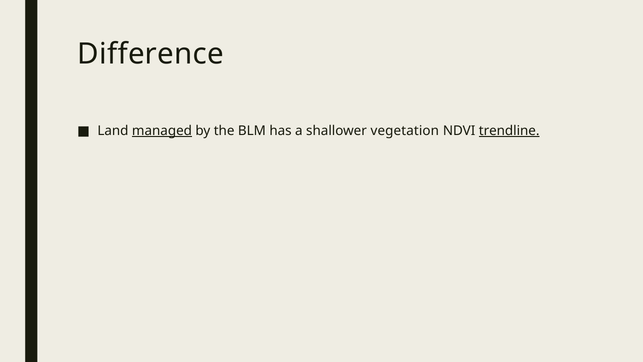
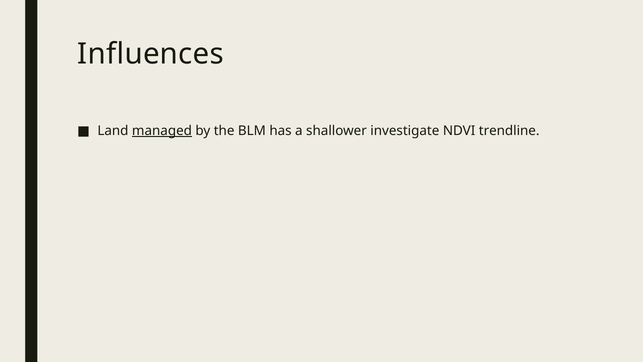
Difference: Difference -> Influences (151, 54)
vegetation: vegetation -> investigate (405, 131)
trendline underline: present -> none (509, 131)
